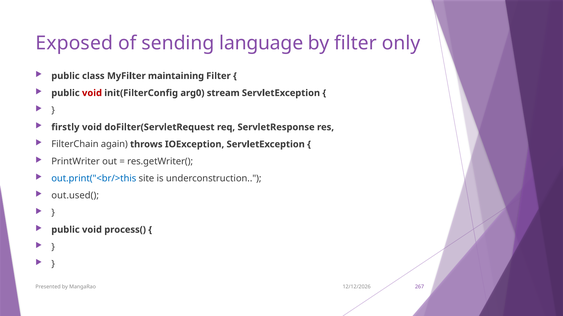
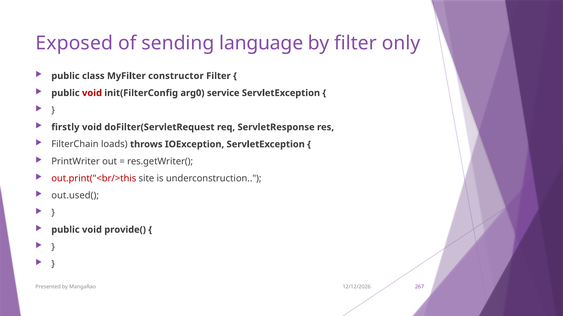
maintaining: maintaining -> constructor (176, 76)
stream: stream -> service (223, 93)
again: again -> loads (114, 145)
out.print("<br/>this colour: blue -> red (94, 179)
process(: process( -> provide( (125, 230)
